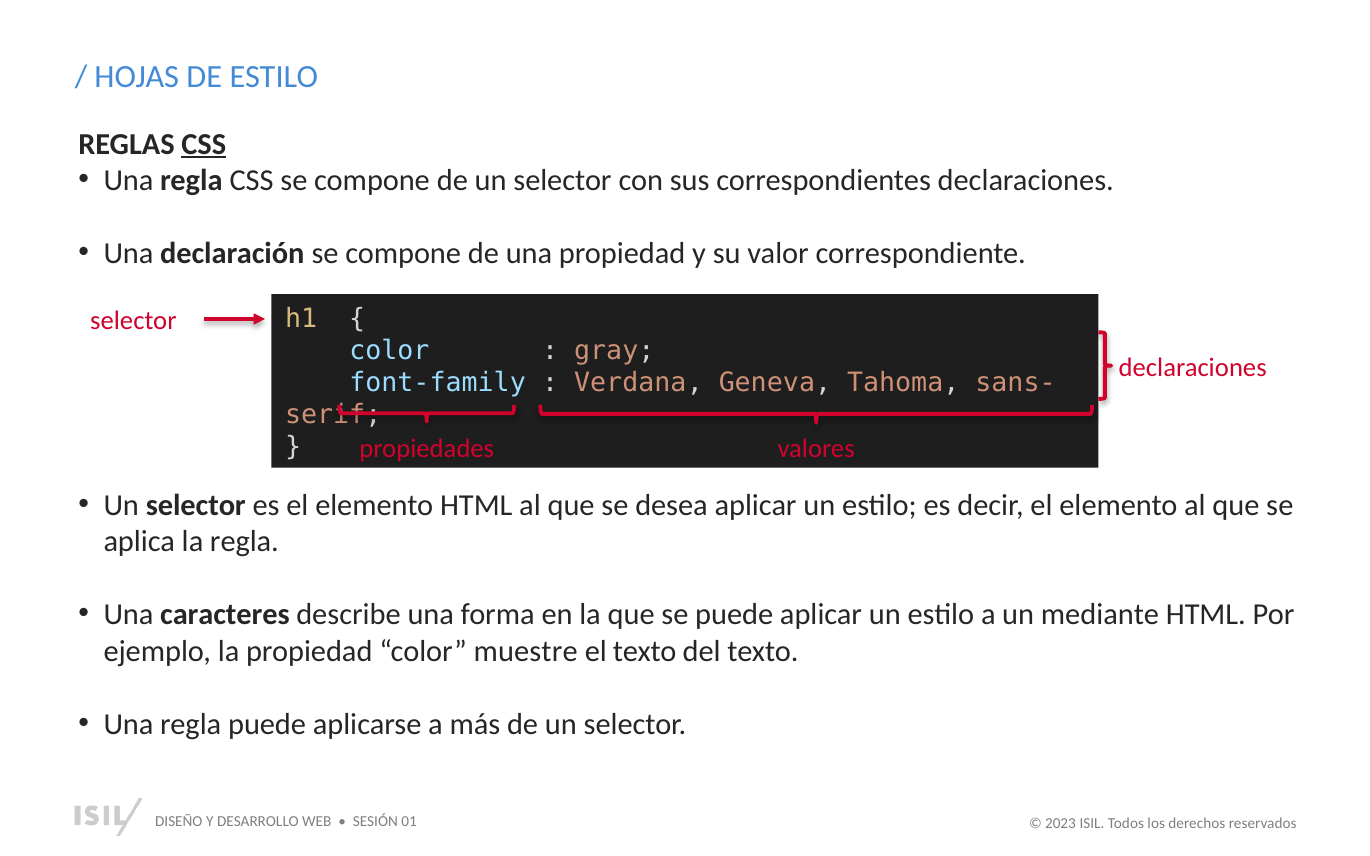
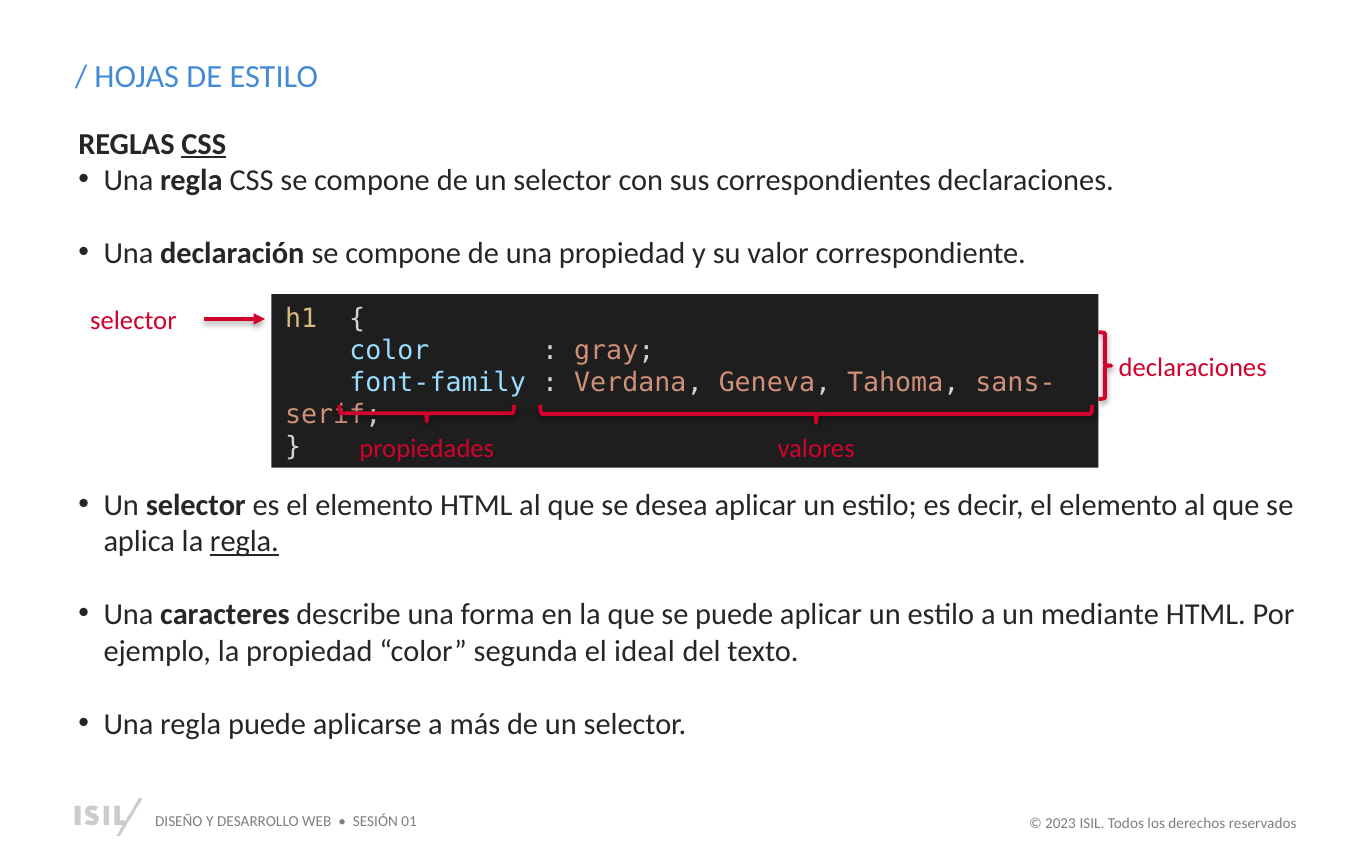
regla underline: none -> present (244, 542)
muestre: muestre -> segunda (526, 651)
el texto: texto -> ideal (644, 651)
